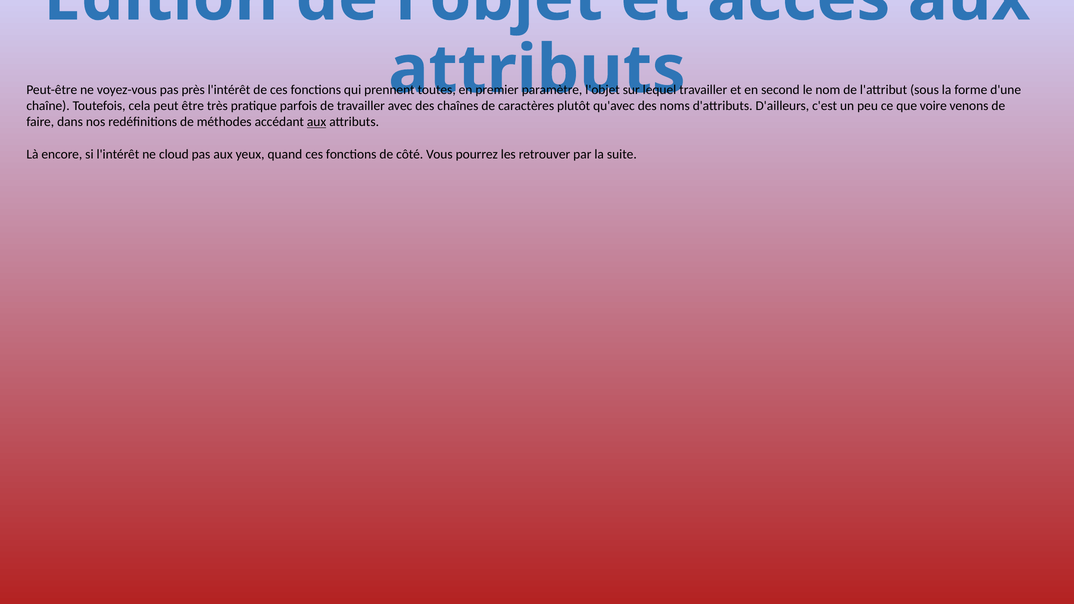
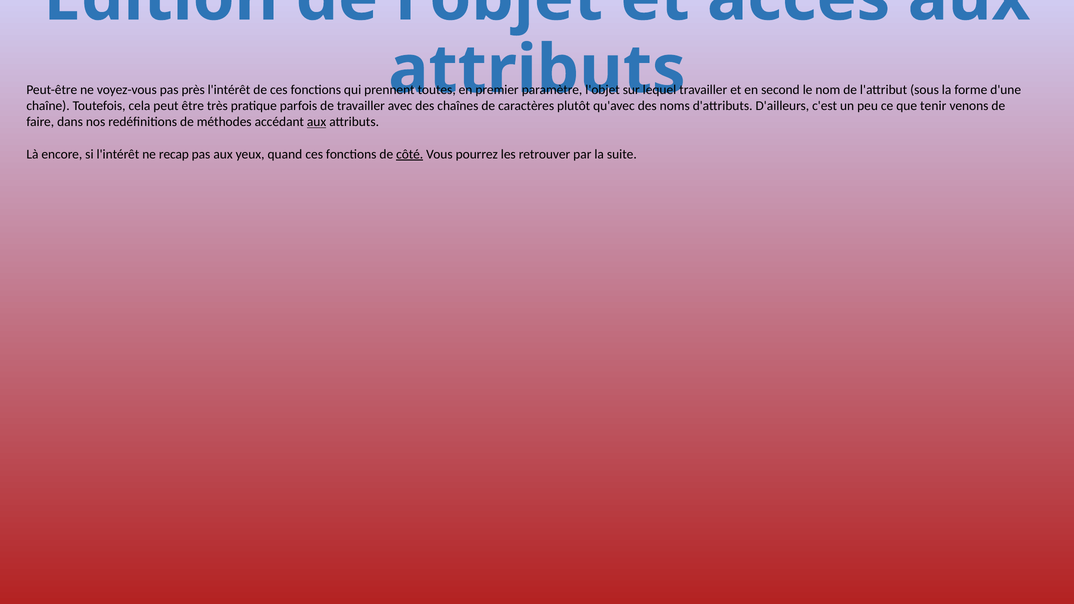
voire: voire -> tenir (933, 106)
cloud: cloud -> recap (174, 154)
côté underline: none -> present (410, 154)
